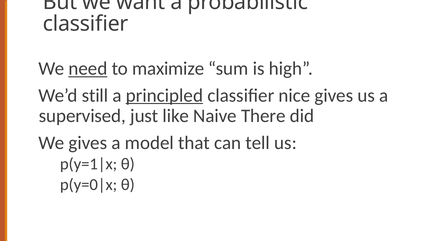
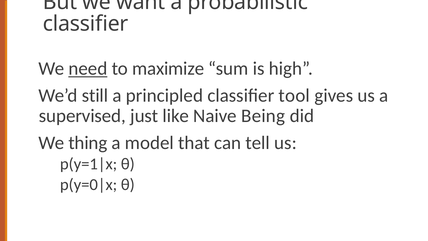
principled underline: present -> none (164, 95)
nice: nice -> tool (294, 95)
There: There -> Being (263, 116)
We gives: gives -> thing (88, 143)
